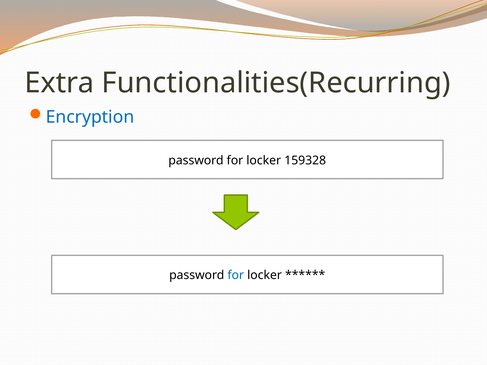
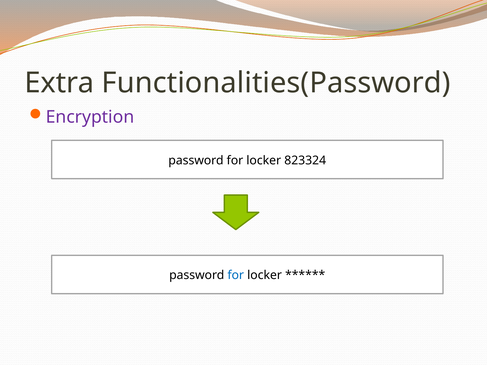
Functionalities(Recurring: Functionalities(Recurring -> Functionalities(Password (276, 83)
Encryption colour: blue -> purple (90, 117)
159328: 159328 -> 823324 (305, 160)
